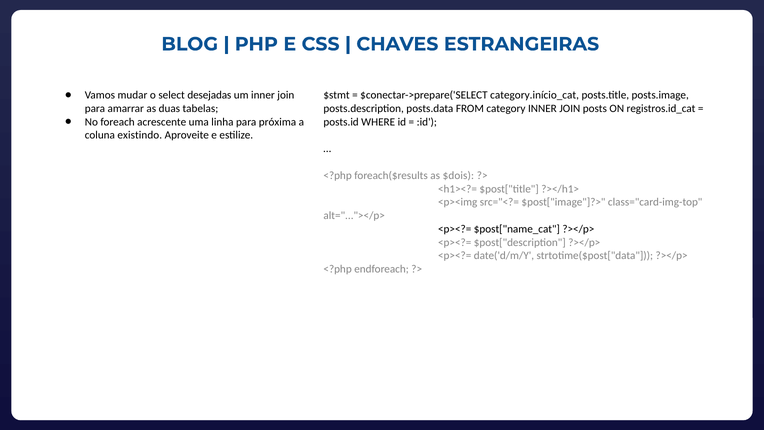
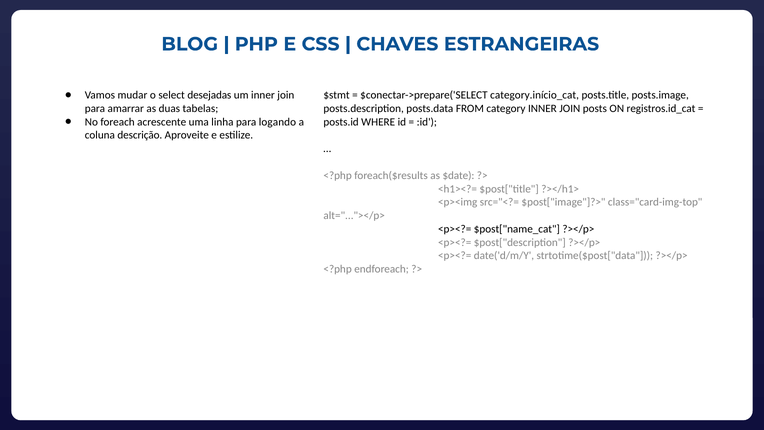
próxima: próxima -> logando (277, 122)
existindo: existindo -> descrição (140, 135)
$dois: $dois -> $date (458, 175)
